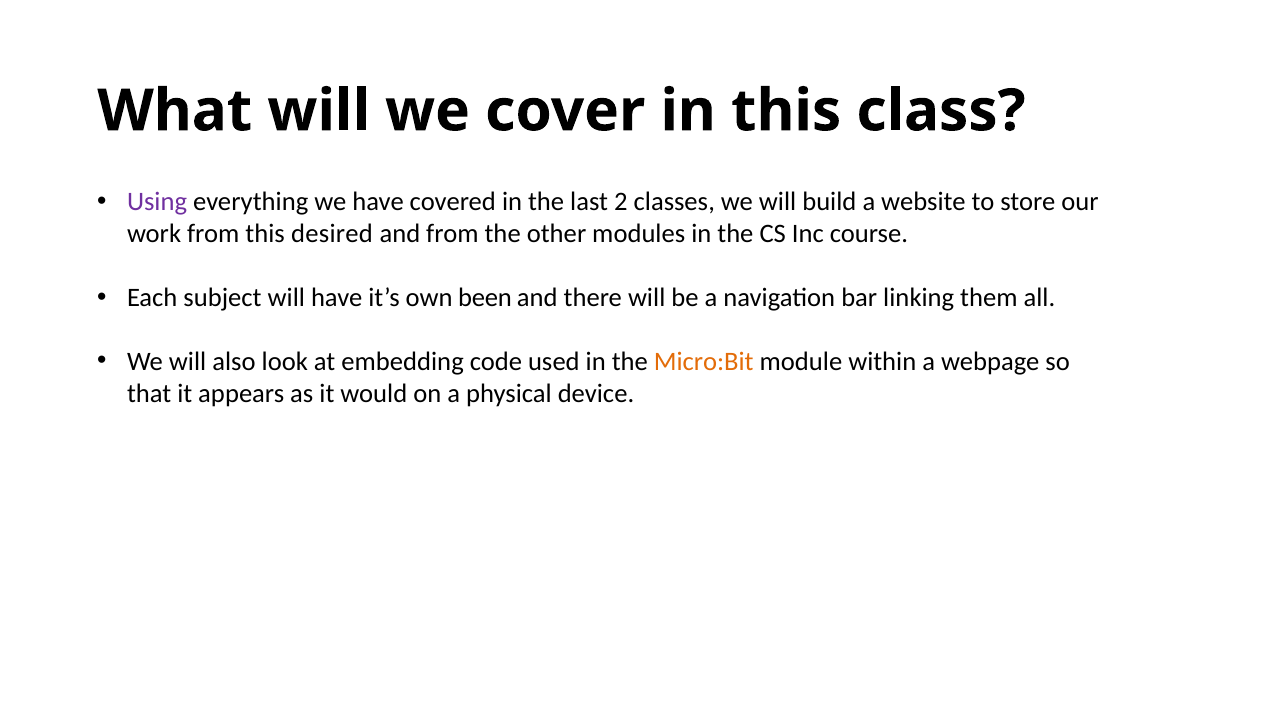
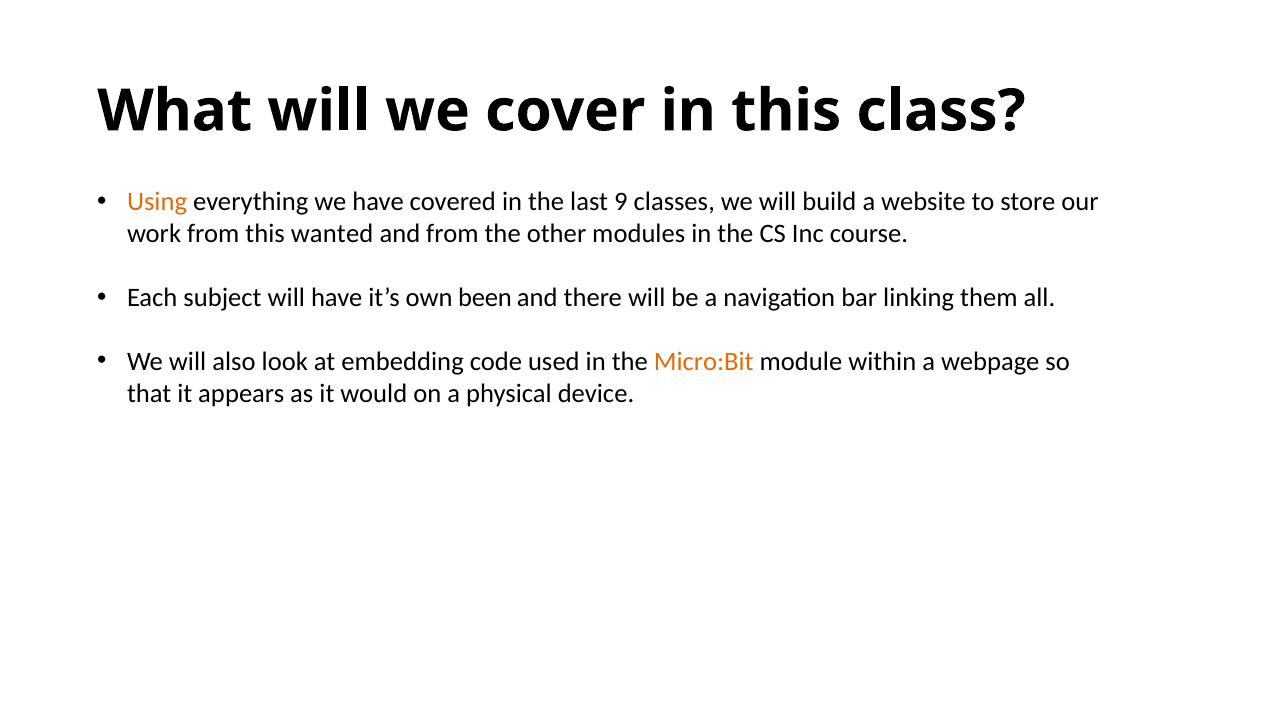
Using colour: purple -> orange (157, 202)
2: 2 -> 9 (621, 202)
desired: desired -> wanted (332, 234)
